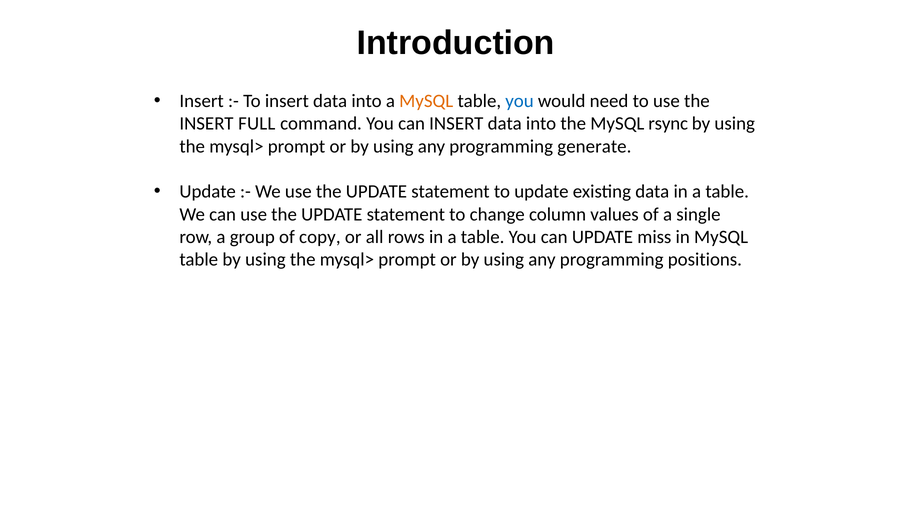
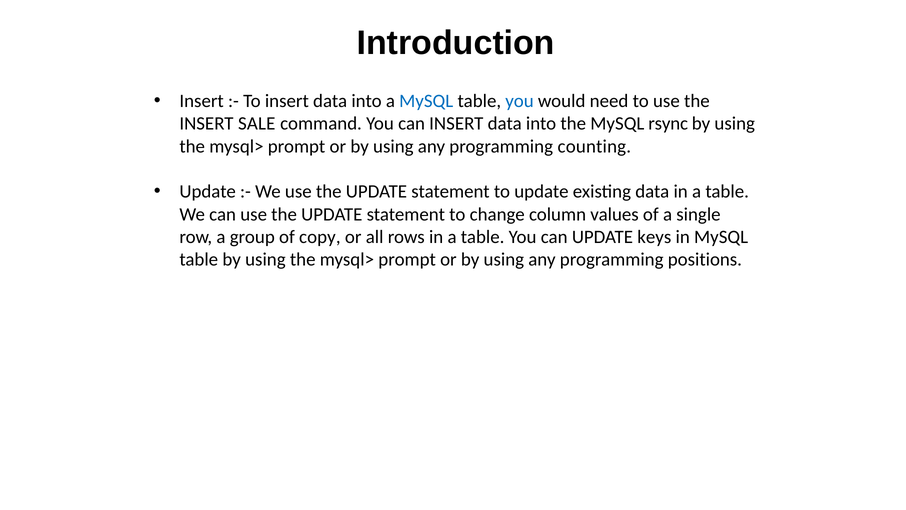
MySQL colour: orange -> blue (426, 101)
FULL: FULL -> SALE (257, 124)
generate: generate -> counting (594, 146)
miss: miss -> keys (654, 237)
